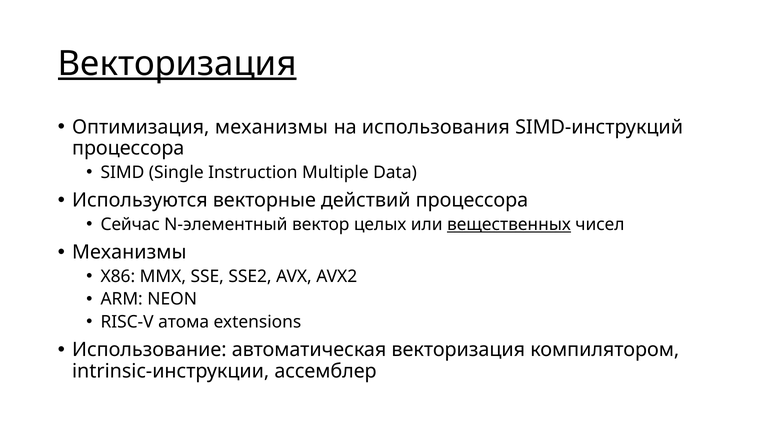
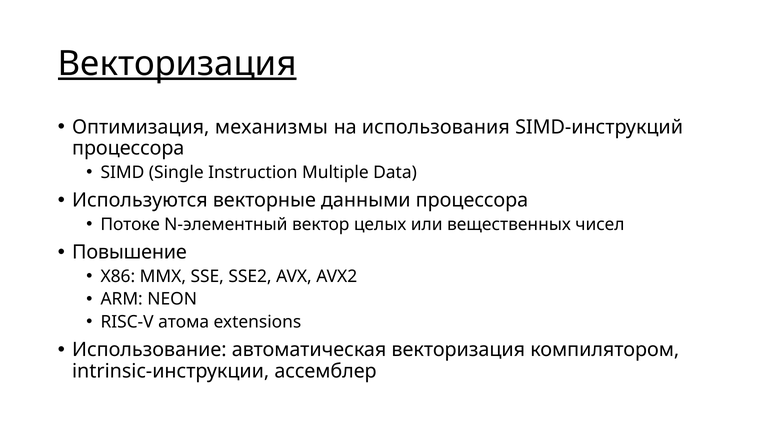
действий: действий -> данными (366, 200)
Сейчас: Сейчас -> Потоке (130, 224)
вещественных underline: present -> none (509, 224)
Механизмы: Механизмы -> Повышение (129, 252)
